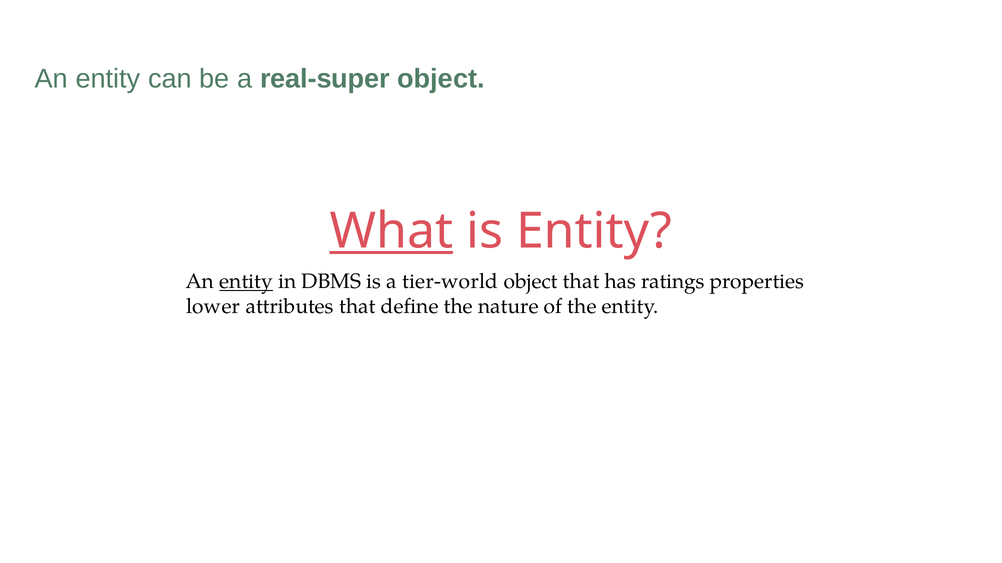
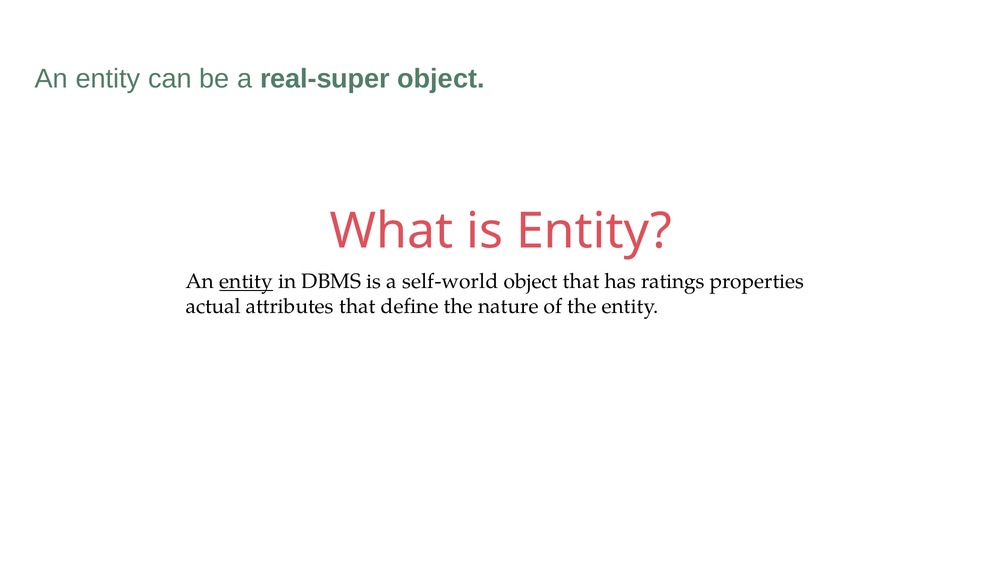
What underline: present -> none (391, 231)
tier-world: tier-world -> self-world (450, 282)
lower: lower -> actual (213, 307)
